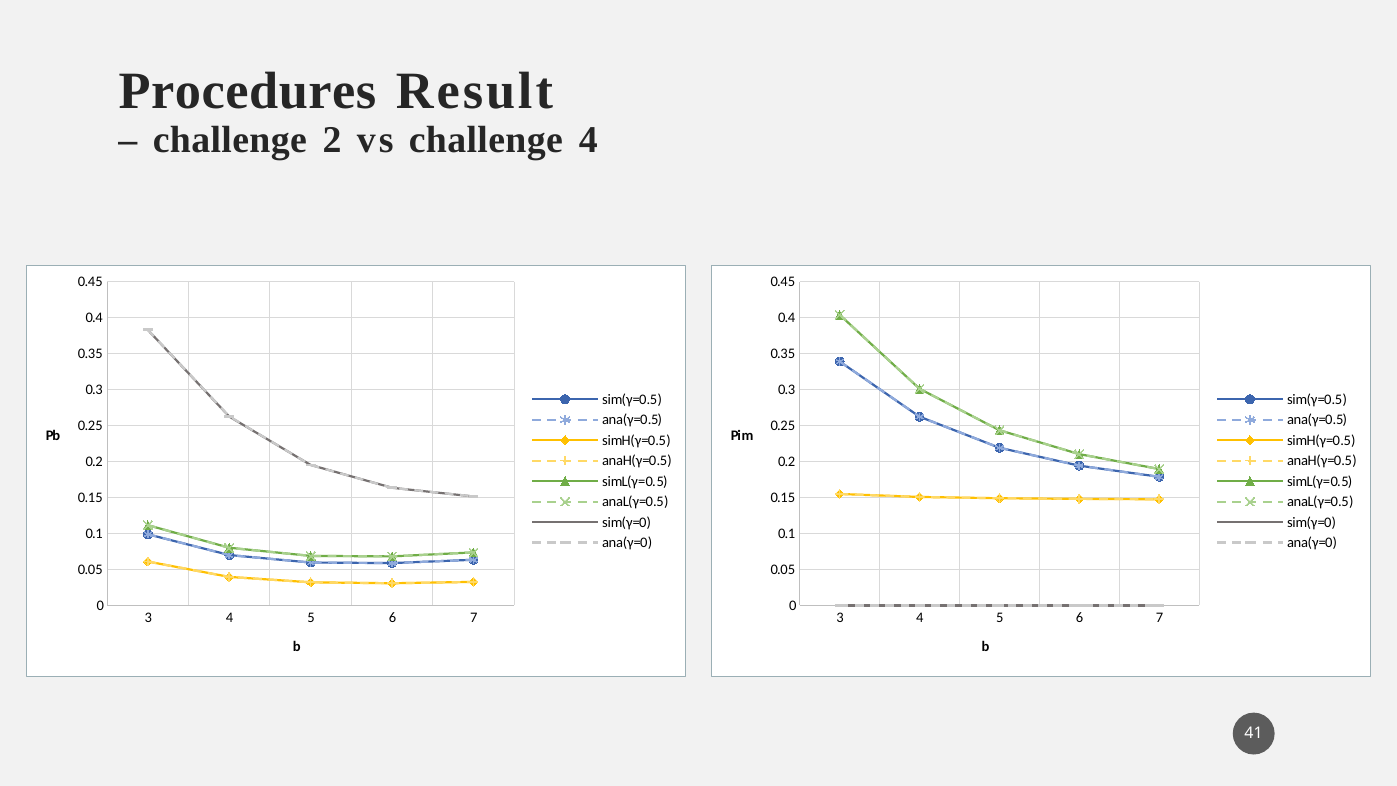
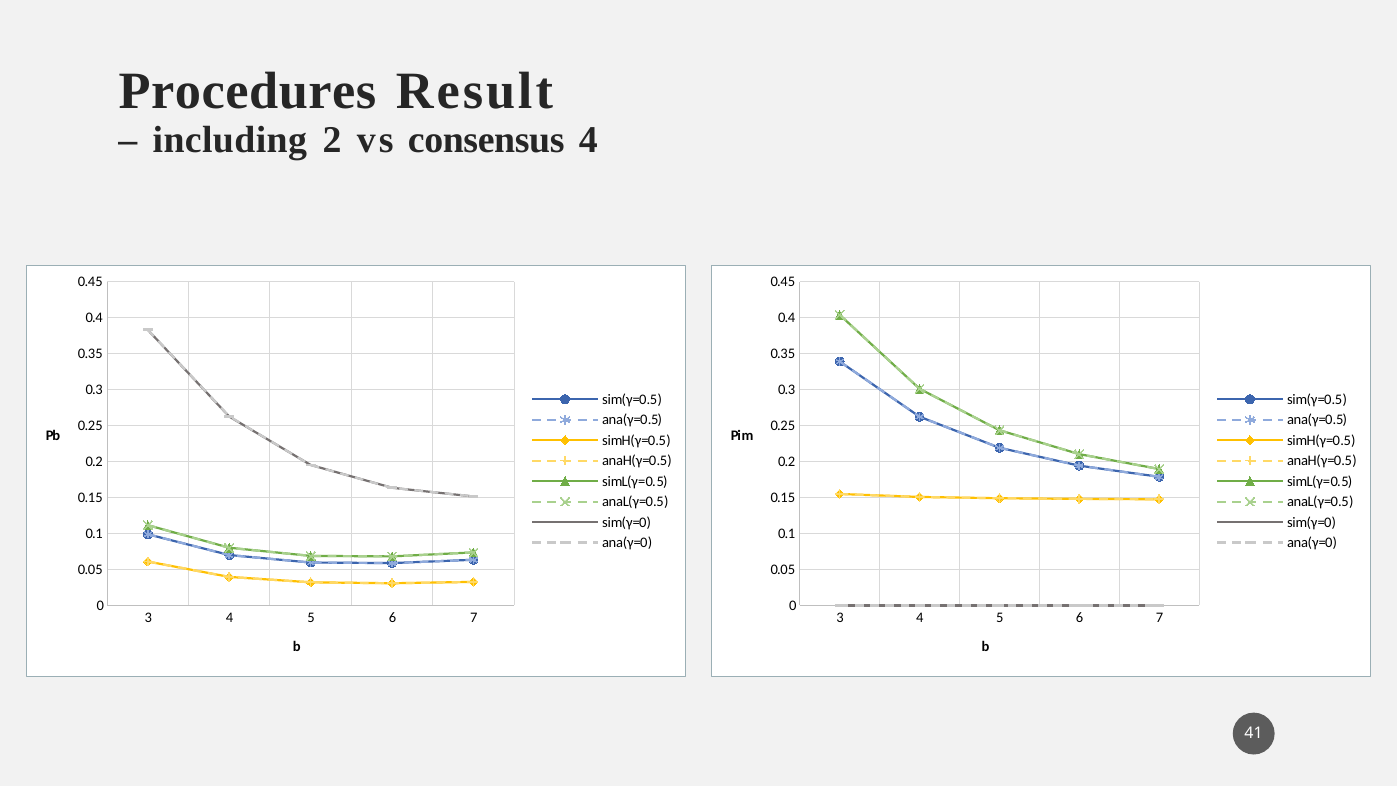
challenge: challenge -> including (230, 140)
vs challenge: challenge -> consensus (486, 140)
